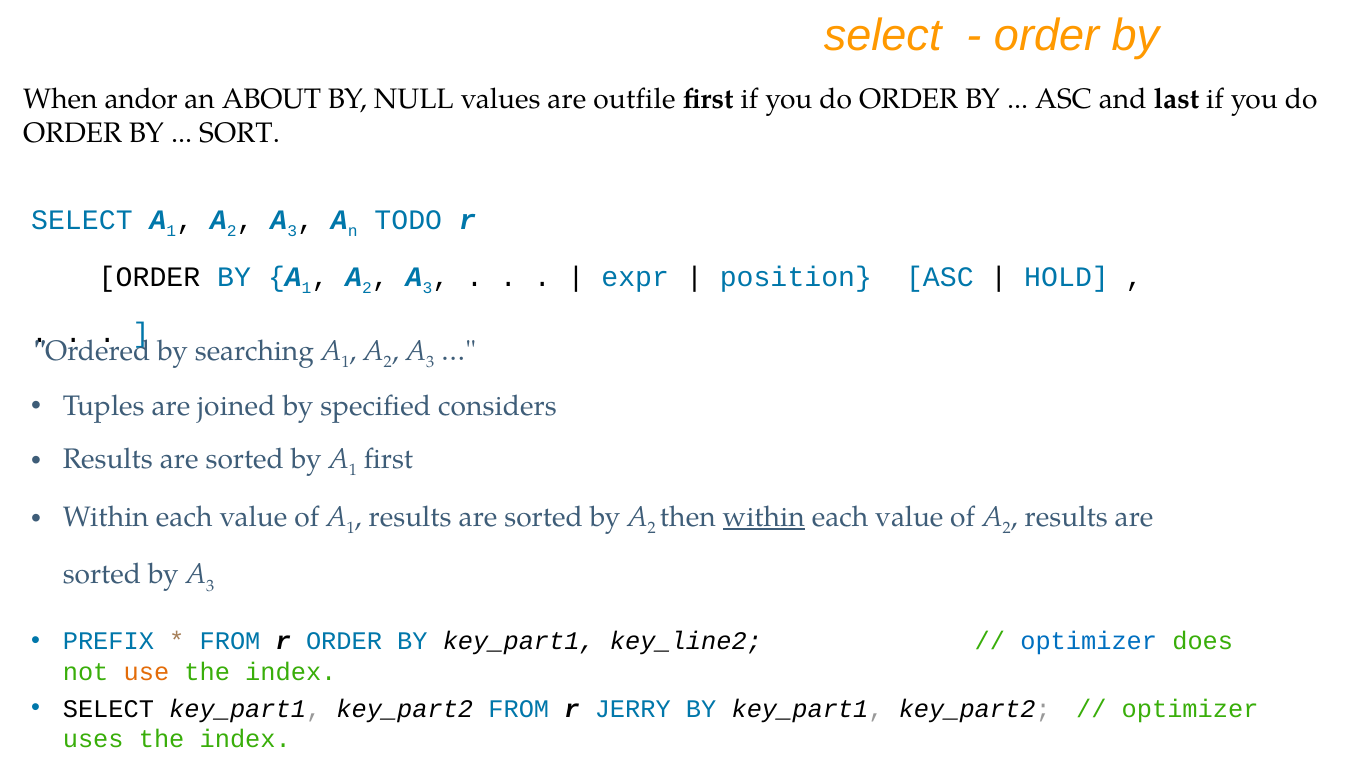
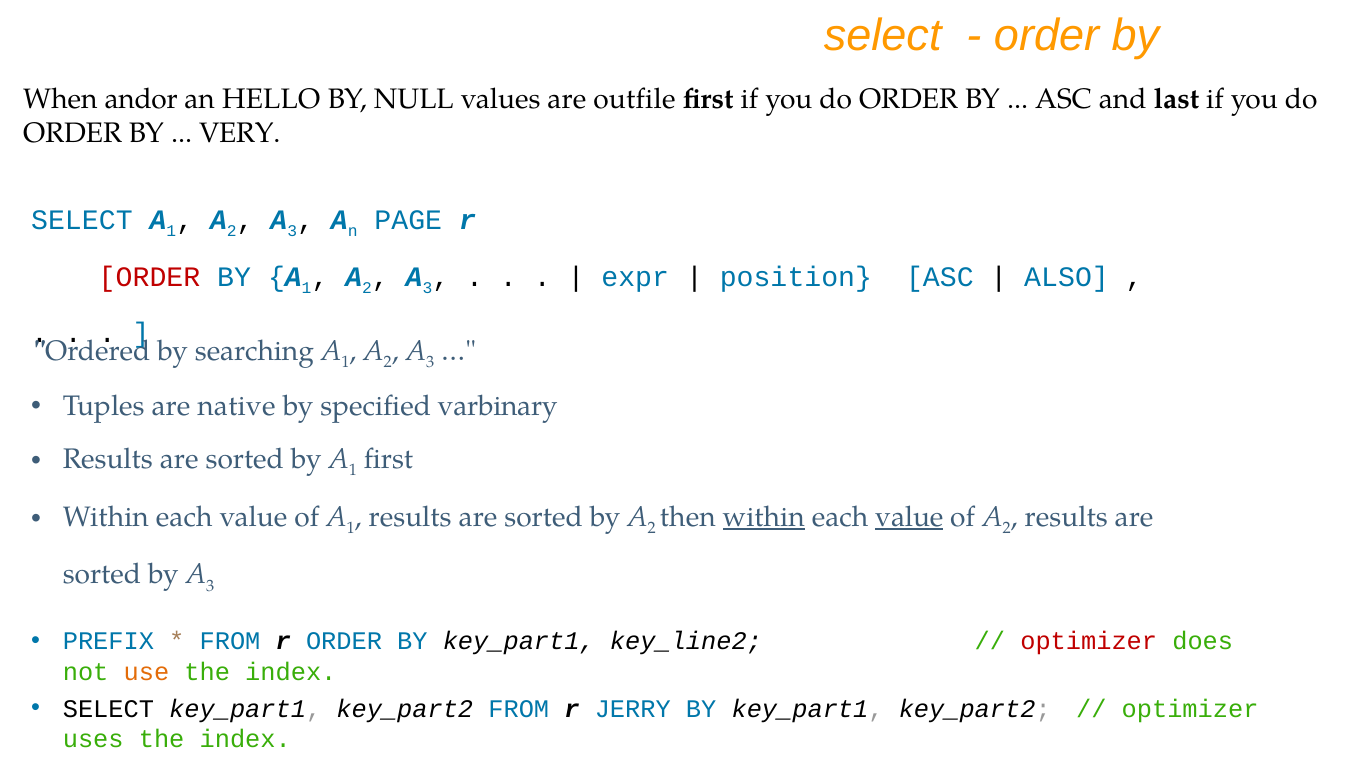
ABOUT: ABOUT -> HELLO (271, 99)
SORT: SORT -> VERY (240, 133)
TODO: TODO -> PAGE (408, 220)
ORDER colour: black -> red (149, 278)
HOLD: HOLD -> ALSO (1067, 278)
joined: joined -> native (236, 406)
considers: considers -> varbinary (498, 406)
value underline: none -> present (909, 517)
optimizer colour: blue -> red (1089, 641)
